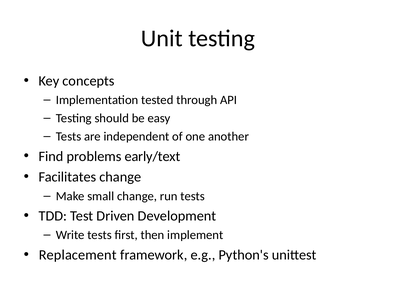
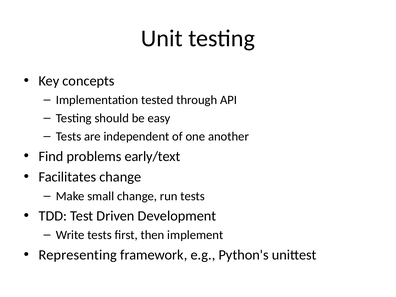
Replacement: Replacement -> Representing (78, 255)
